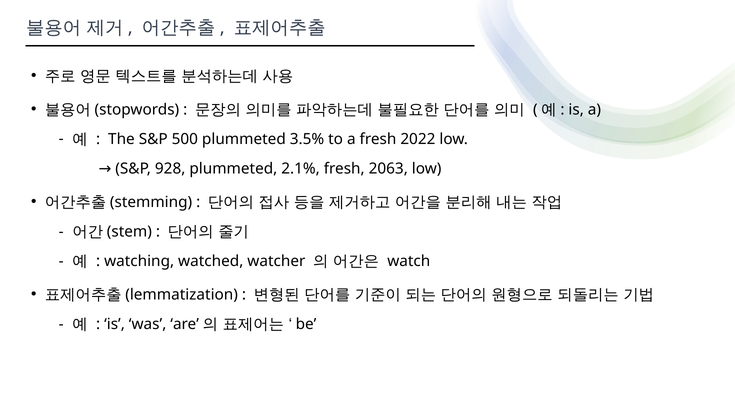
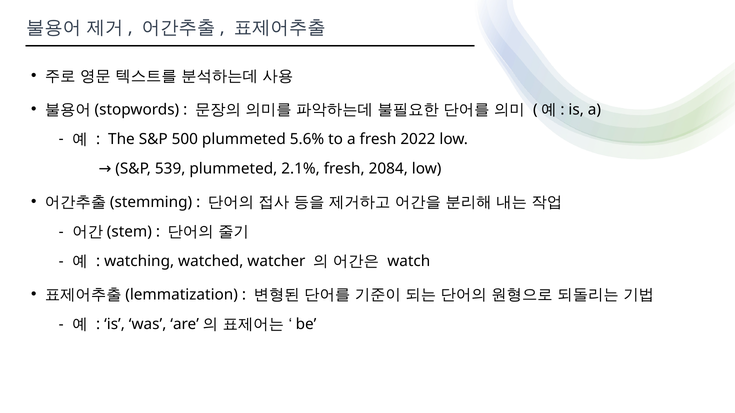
3.5%: 3.5% -> 5.6% (307, 139)
928: 928 -> 539 (170, 169)
2063: 2063 -> 2084 (388, 169)
